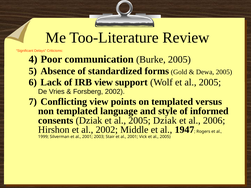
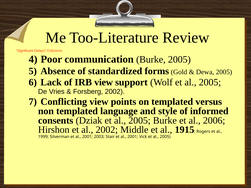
2005 Dziak: Dziak -> Burke (165, 121)
1947: 1947 -> 1915 (185, 130)
